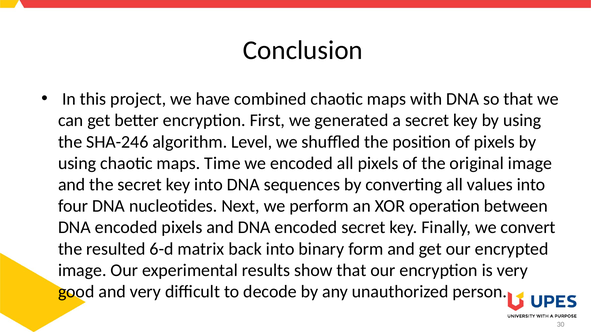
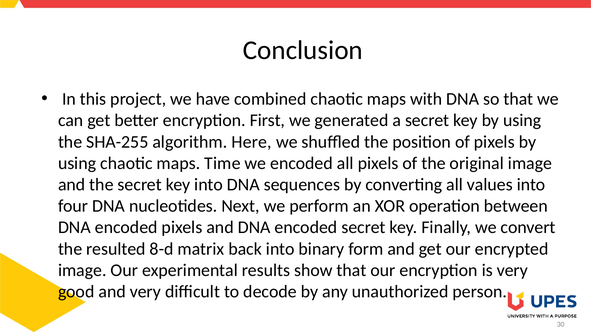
SHA-246: SHA-246 -> SHA-255 (117, 142)
Level: Level -> Here (252, 142)
6-d: 6-d -> 8-d (162, 249)
